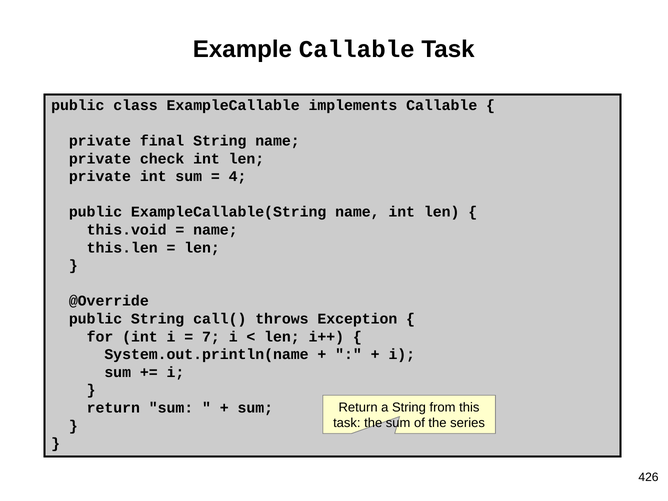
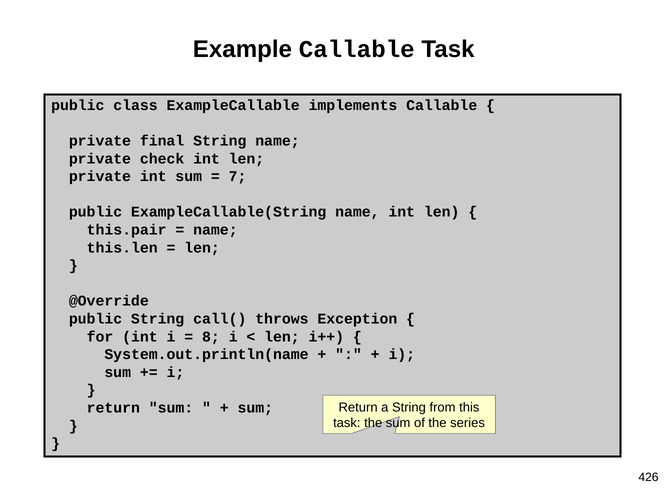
4: 4 -> 7 (238, 176)
this.void: this.void -> this.pair (127, 230)
7: 7 -> 8 (211, 337)
